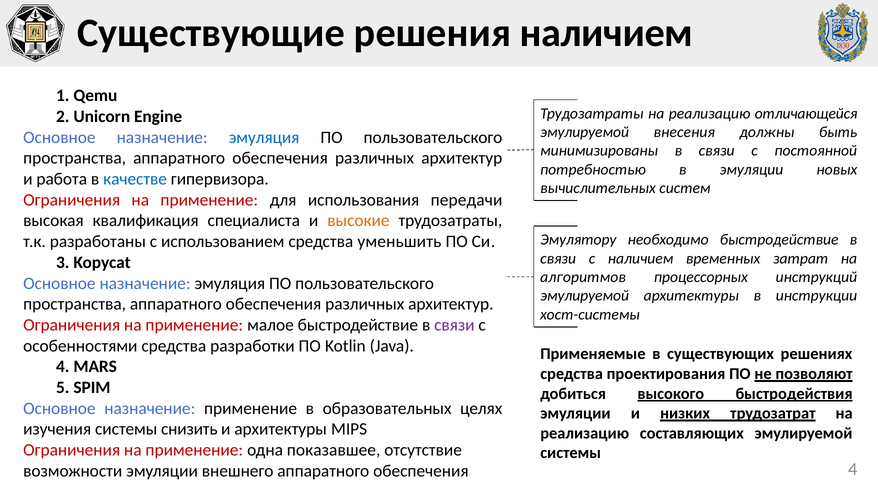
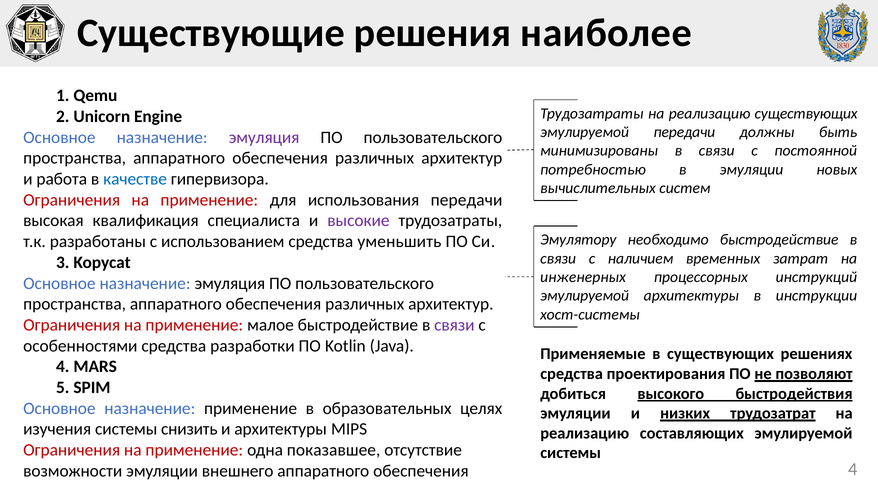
решения наличием: наличием -> наиболее (606, 33)
реализацию отличающейся: отличающейся -> существующих (806, 113)
эмулируемой внесения: внесения -> передачи (684, 132)
эмуляция colour: blue -> purple (264, 137)
высокие colour: orange -> purple (358, 221)
алгоритмов: алгоритмов -> инженерных (583, 277)
